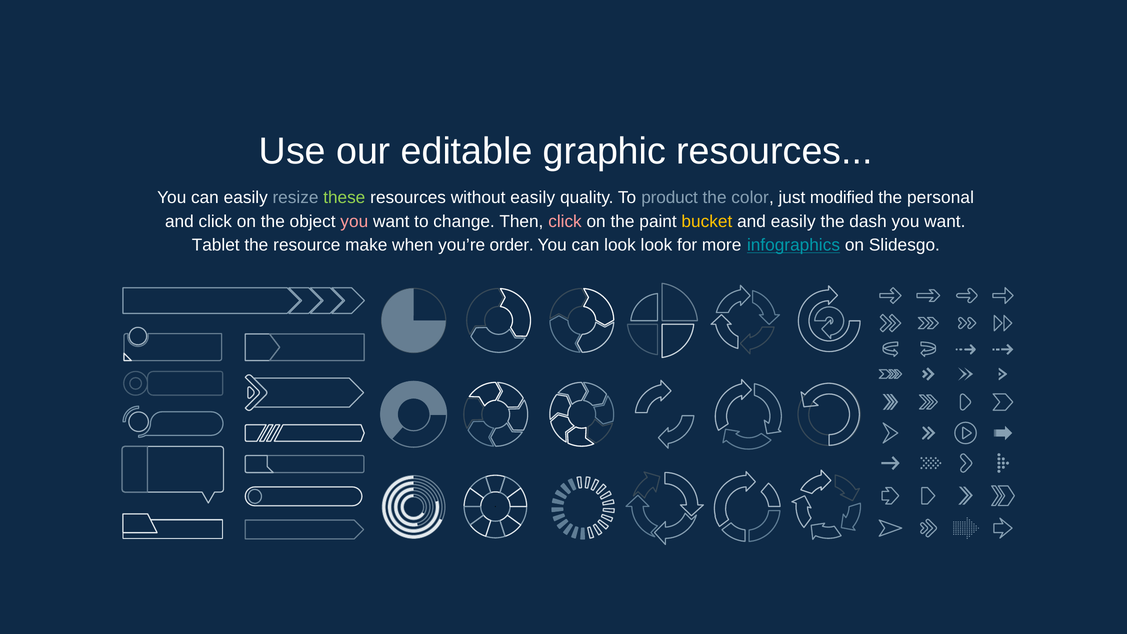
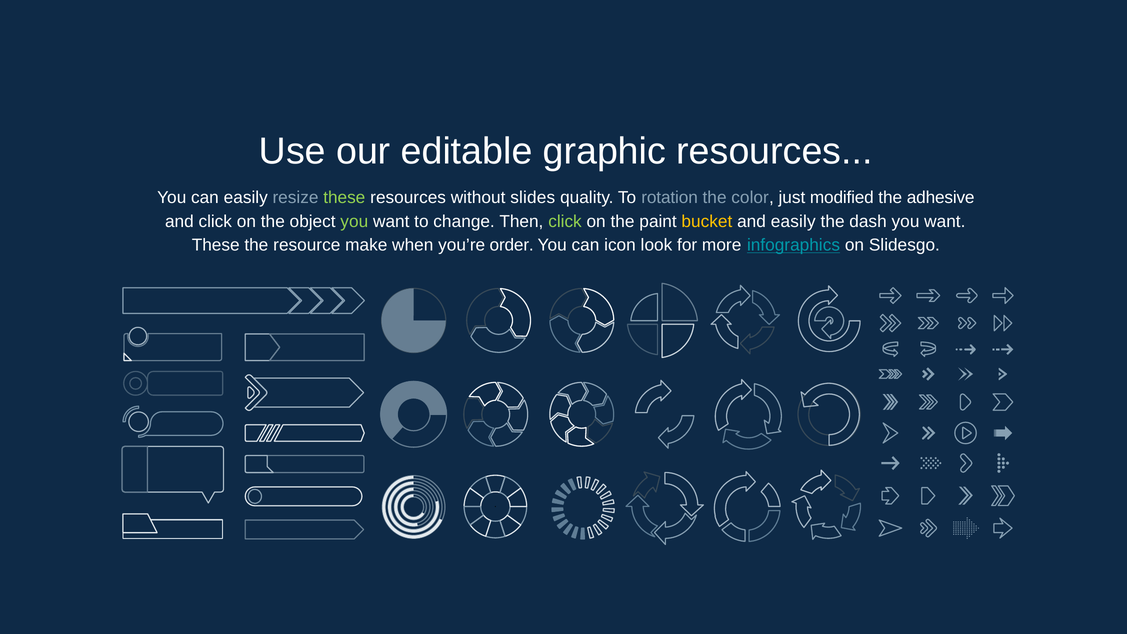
without easily: easily -> slides (533, 198)
product: product -> rotation (670, 198)
personal: personal -> adhesive (941, 198)
you colour: pink -> light green (354, 221)
click colour: pink -> light green (565, 221)
Tablet: Tablet -> These (216, 245)
can look: look -> icon (620, 245)
